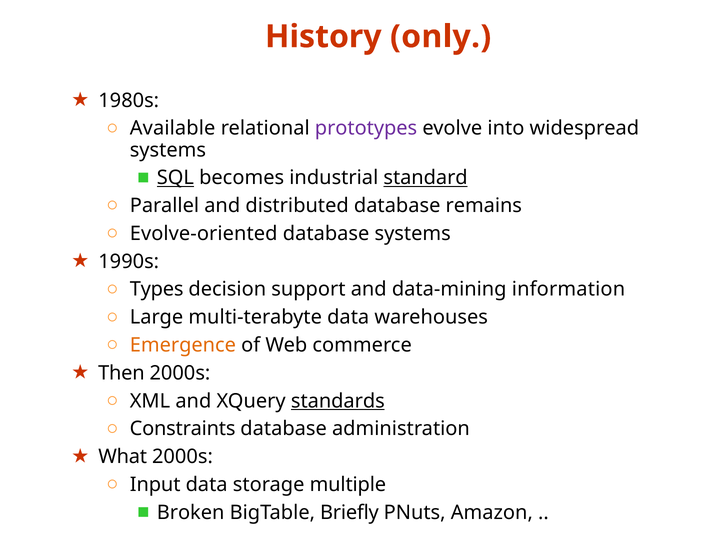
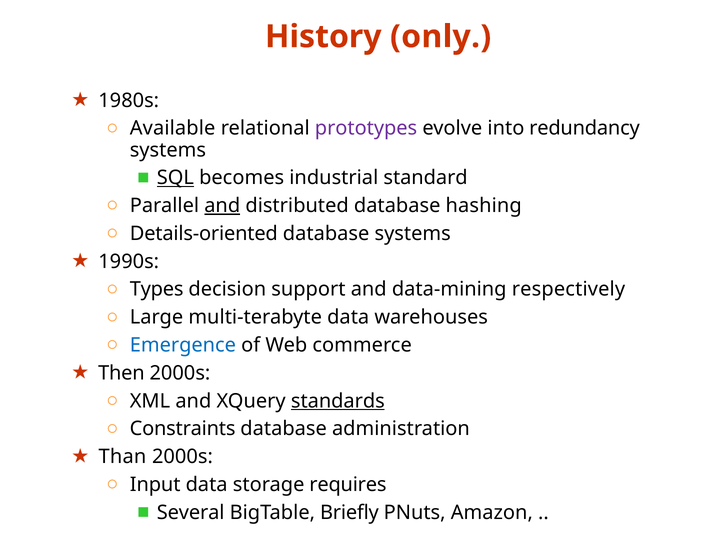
widespread: widespread -> redundancy (584, 128)
standard underline: present -> none (426, 178)
and underline: none -> present (222, 206)
remains: remains -> hashing (484, 206)
Evolve-oriented: Evolve-oriented -> Details-oriented (204, 234)
information: information -> respectively (568, 289)
Emergence colour: orange -> blue (183, 345)
What: What -> Than (122, 457)
multiple: multiple -> requires (348, 485)
Broken: Broken -> Several (191, 513)
